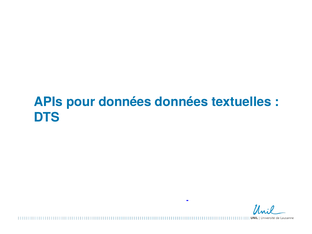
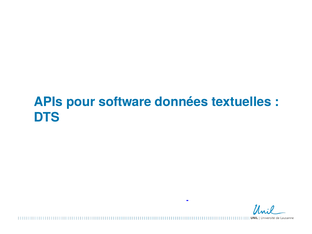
pour données: données -> software (125, 102)
